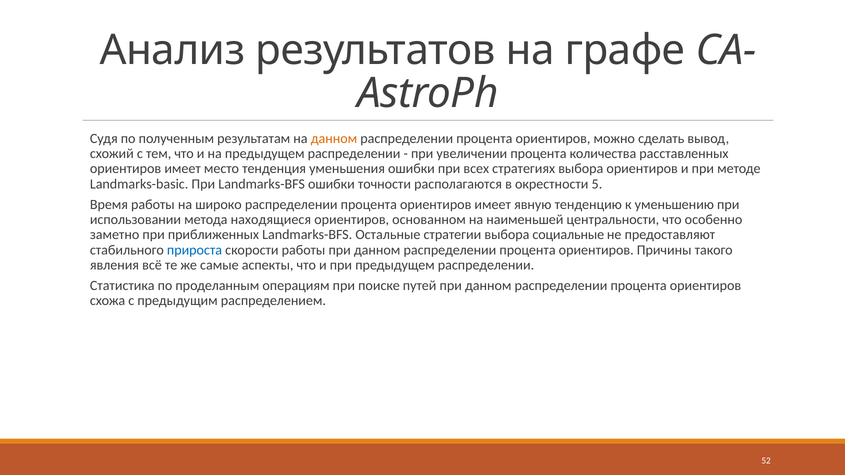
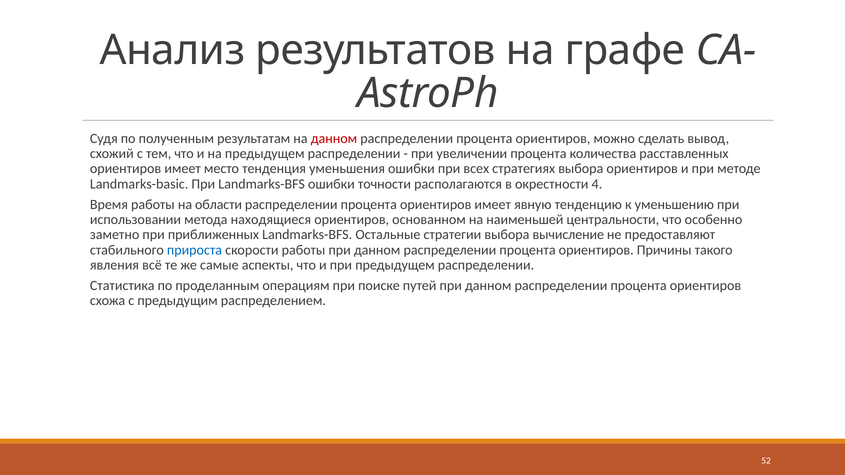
данном colour: orange -> red (334, 139)
5: 5 -> 4 (597, 184)
широко: широко -> области (219, 205)
социальные: социальные -> вычисление (568, 235)
